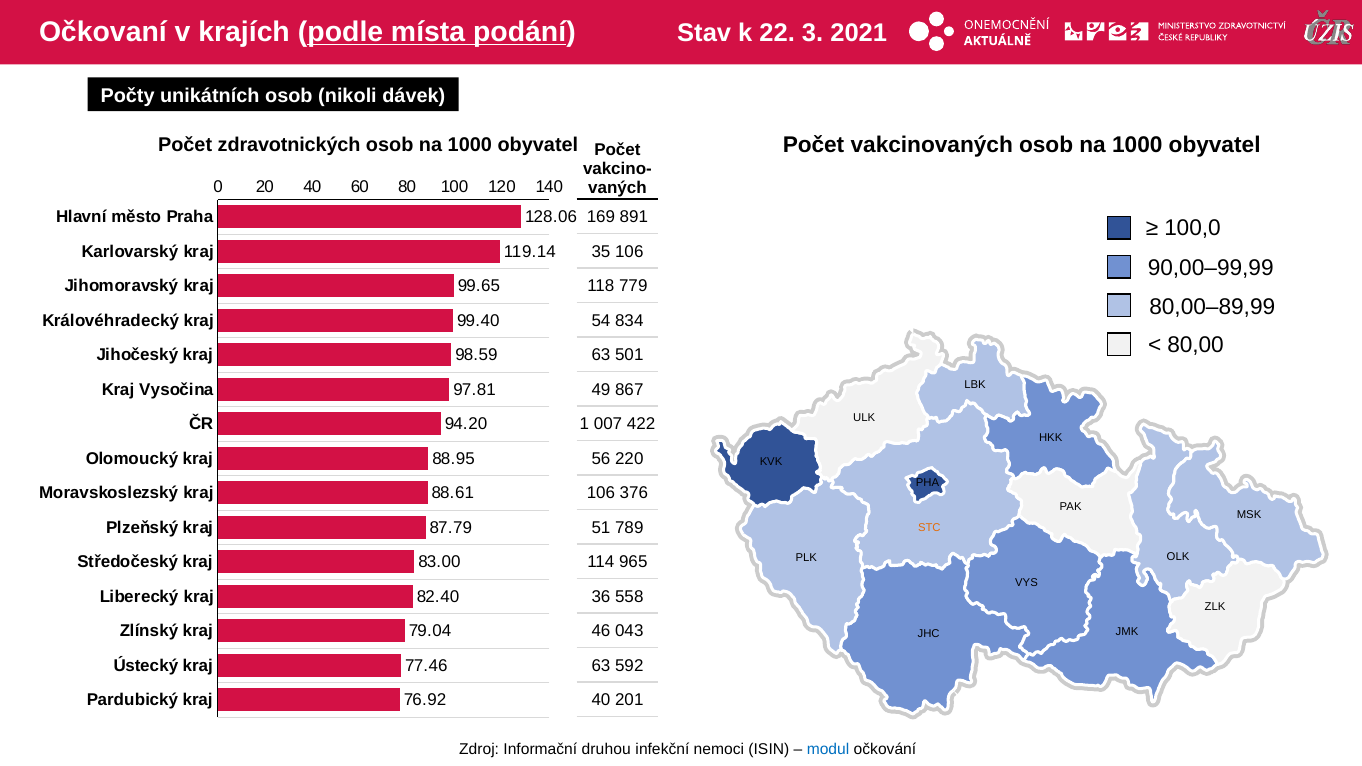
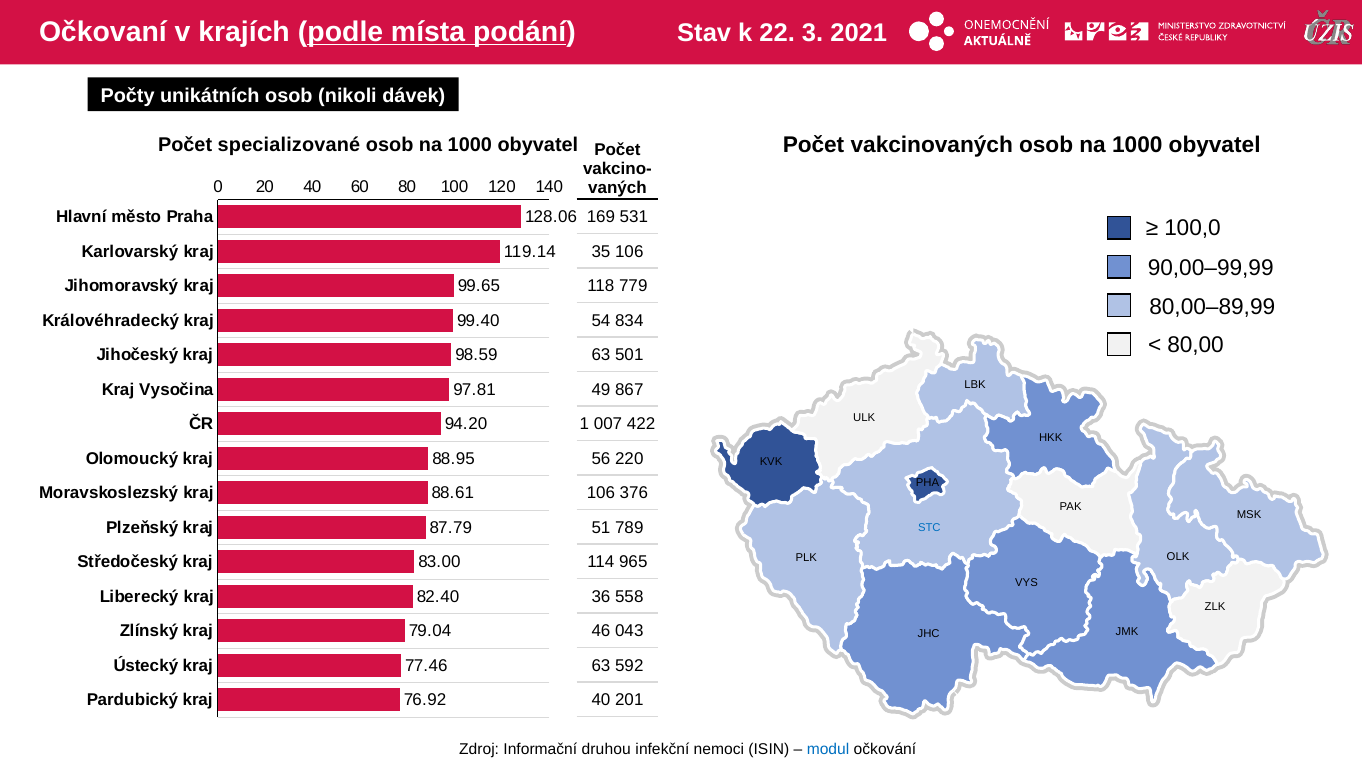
zdravotnických: zdravotnických -> specializované (289, 145)
891: 891 -> 531 (634, 217)
STC colour: orange -> blue (929, 528)
